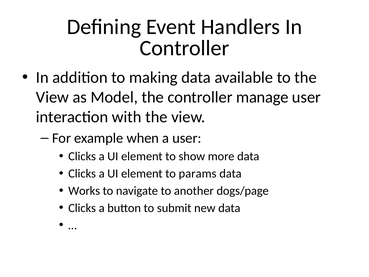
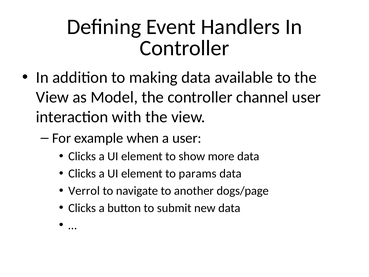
manage: manage -> channel (262, 97)
Works: Works -> Verrol (84, 191)
